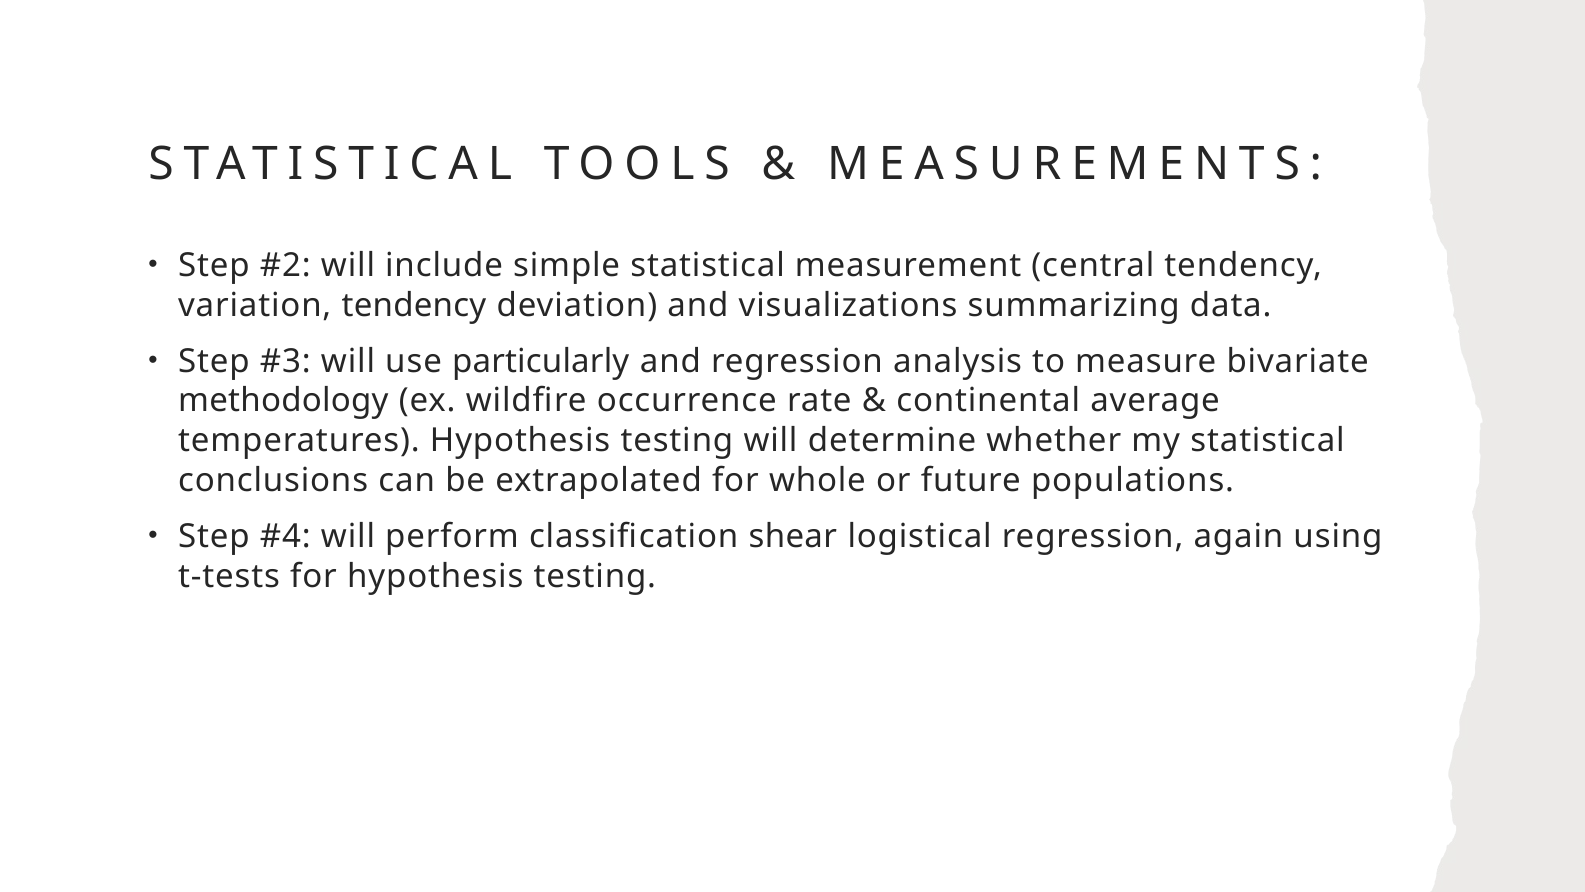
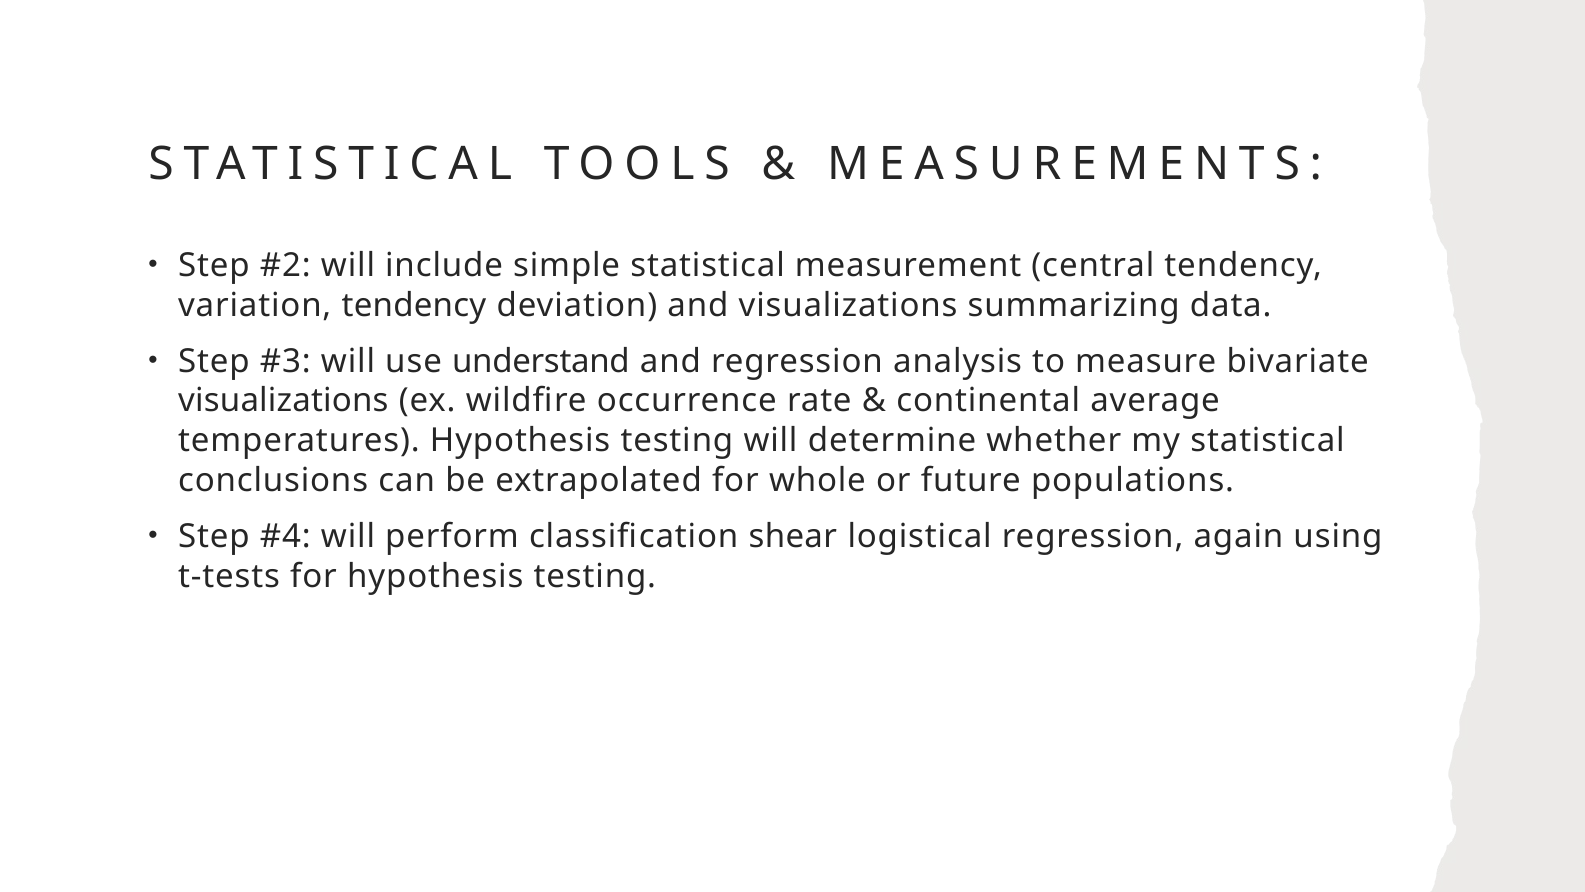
particularly: particularly -> understand (541, 361)
methodology: methodology -> visualizations (283, 401)
